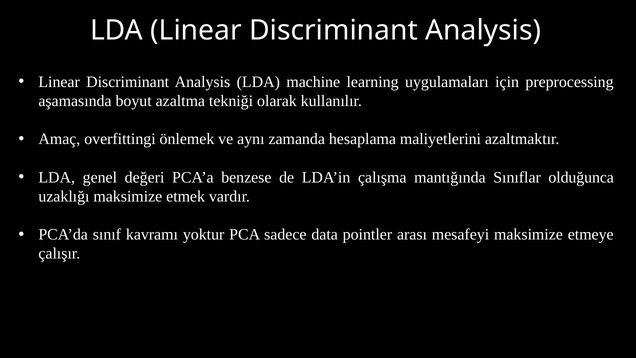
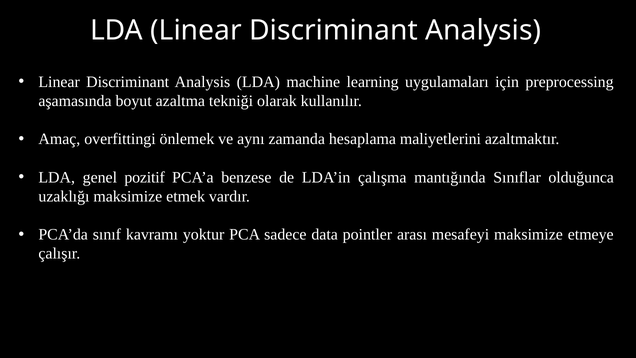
değeri: değeri -> pozitif (145, 177)
